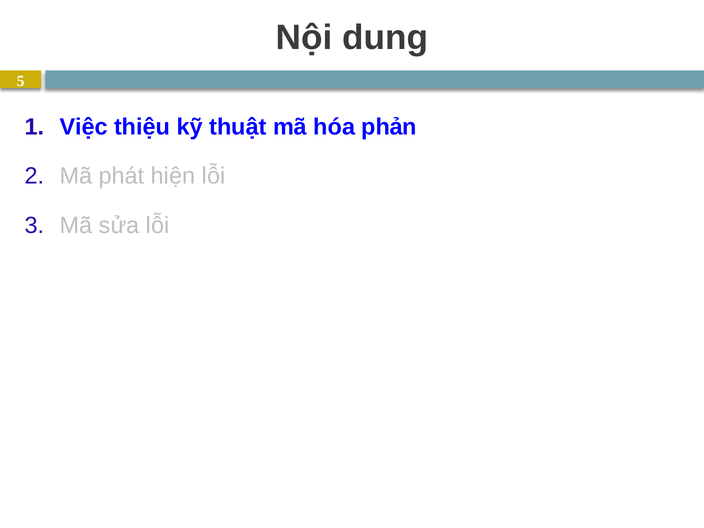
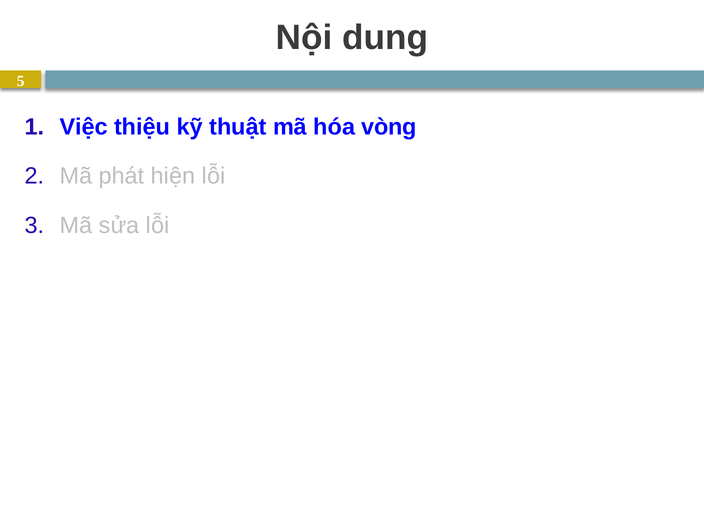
phản: phản -> vòng (389, 127)
